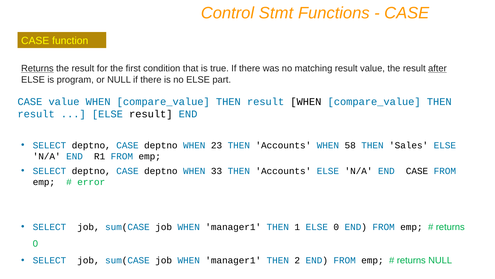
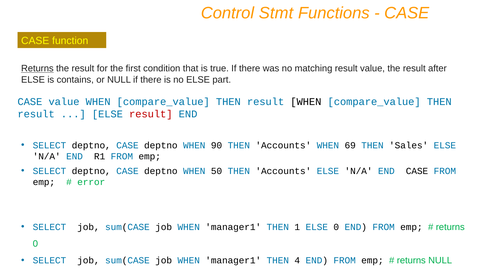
after underline: present -> none (437, 68)
program: program -> contains (75, 80)
result colour: black -> red (151, 114)
23: 23 -> 90 (217, 145)
58: 58 -> 69 (350, 145)
33: 33 -> 50 (217, 171)
2: 2 -> 4 (297, 260)
